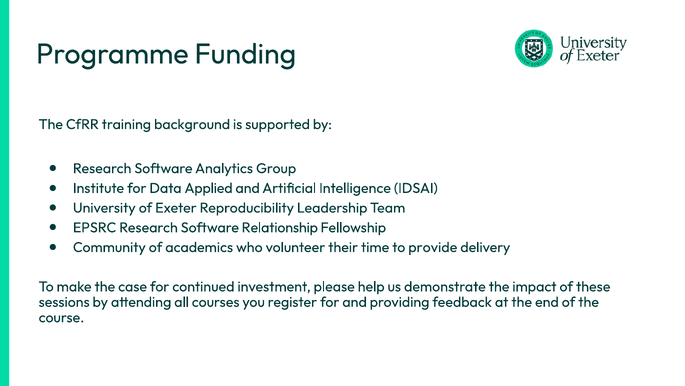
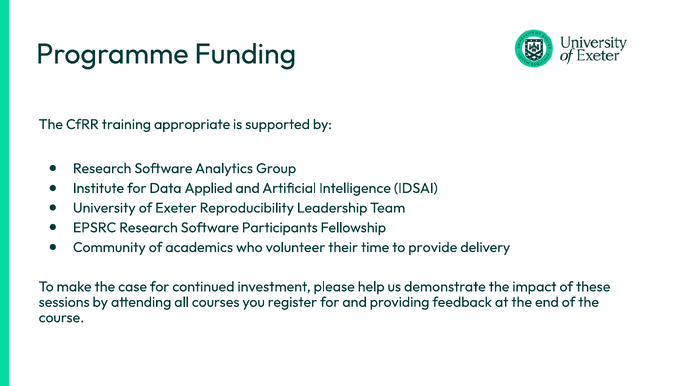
background: background -> appropriate (192, 124)
Relationship: Relationship -> Participants (280, 227)
